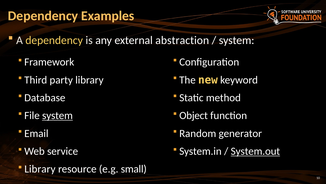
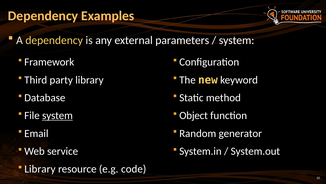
abstraction: abstraction -> parameters (182, 40)
System.out underline: present -> none (255, 151)
small: small -> code (134, 169)
